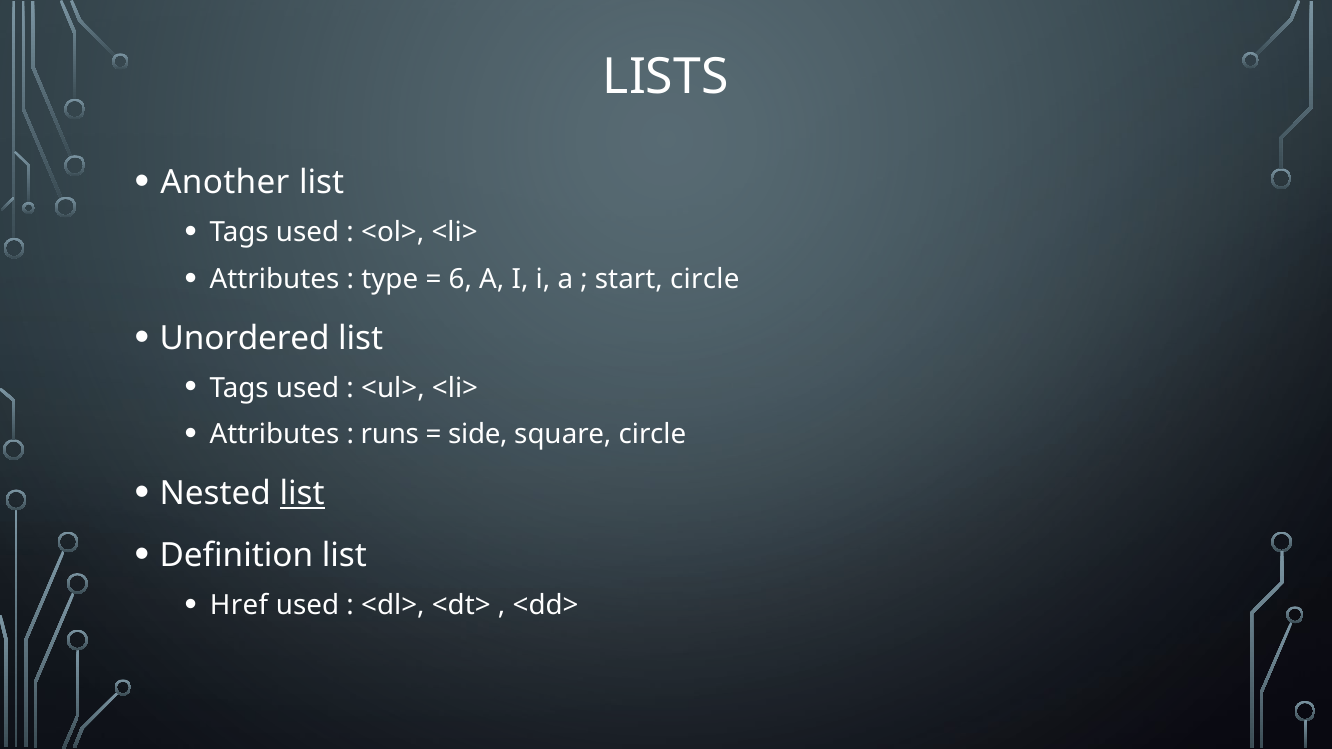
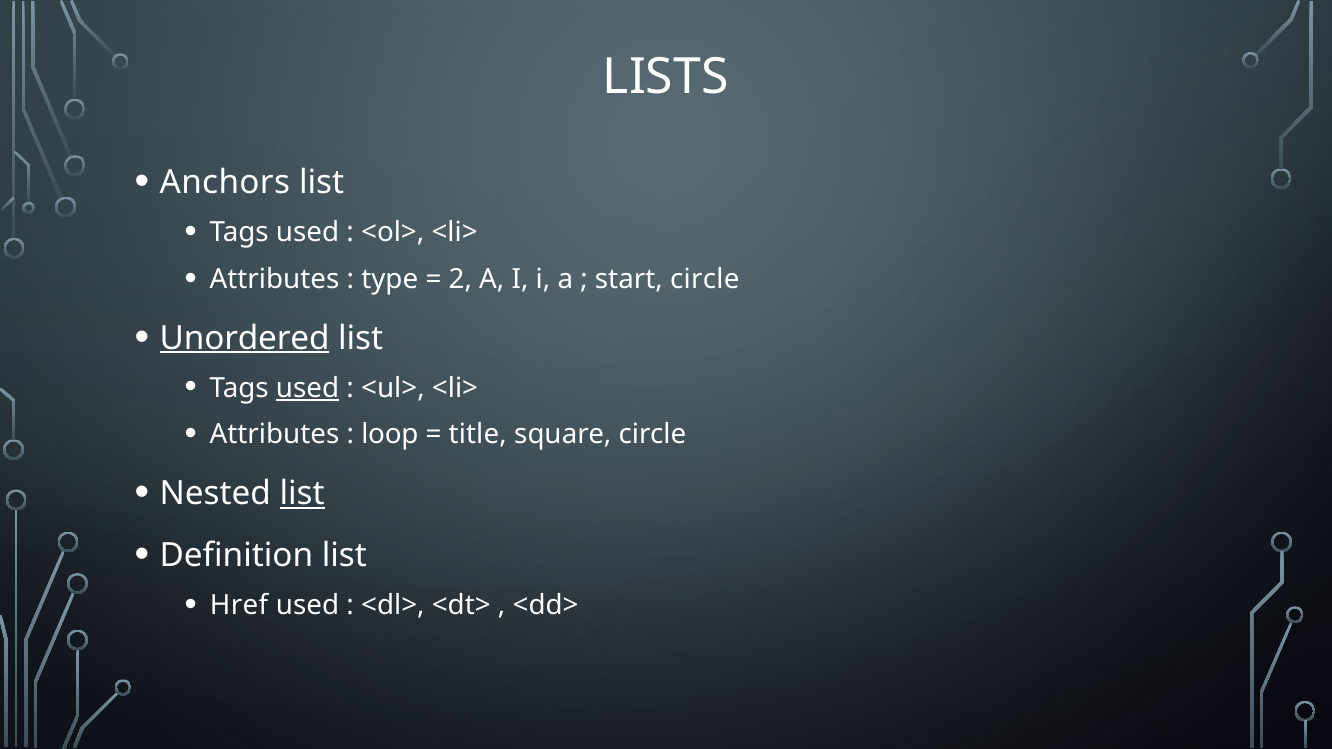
Another: Another -> Anchors (225, 183)
6: 6 -> 2 (460, 279)
Unordered underline: none -> present (245, 338)
used underline: none -> present (308, 388)
runs: runs -> loop (390, 435)
side: side -> title (478, 435)
